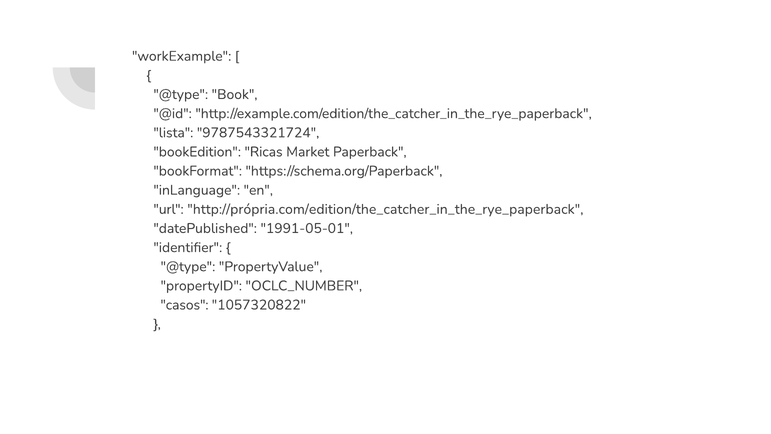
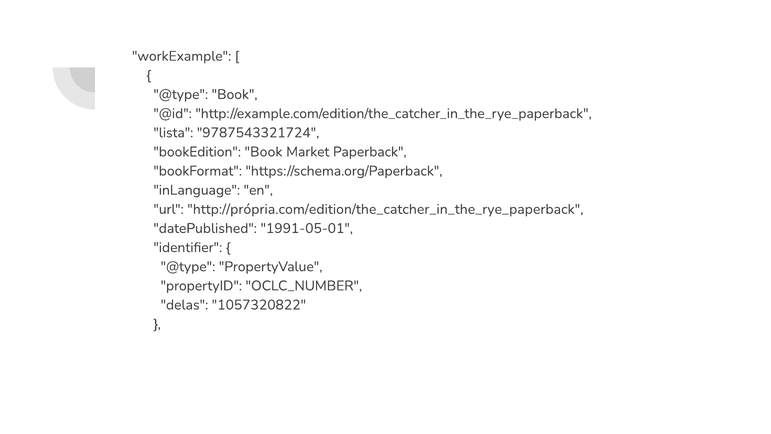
bookEdition Ricas: Ricas -> Book (263, 152)
casos: casos -> delas (184, 305)
